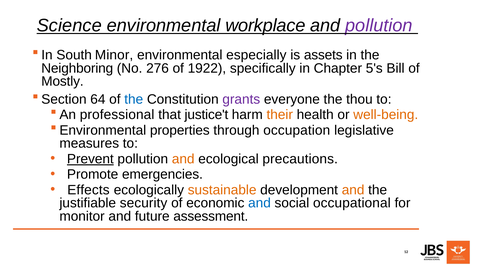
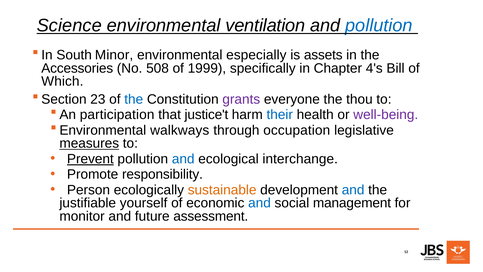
workplace: workplace -> ventilation (265, 25)
pollution colour: purple -> blue (379, 25)
Neighboring: Neighboring -> Accessories (77, 68)
276: 276 -> 508 (158, 68)
1922: 1922 -> 1999 (207, 68)
5's: 5's -> 4's (374, 68)
Mostly: Mostly -> Which (62, 81)
64: 64 -> 23 (98, 99)
professional: professional -> participation (117, 115)
their colour: orange -> blue (280, 115)
well-being colour: orange -> purple (386, 115)
properties: properties -> walkways (180, 130)
measures underline: none -> present (89, 143)
and colour: orange -> blue (183, 159)
precautions: precautions -> interchange (300, 159)
emergencies: emergencies -> responsibility (162, 174)
Effects: Effects -> Person (88, 190)
and colour: orange -> blue (353, 190)
security: security -> yourself (144, 203)
occupational: occupational -> management (352, 203)
